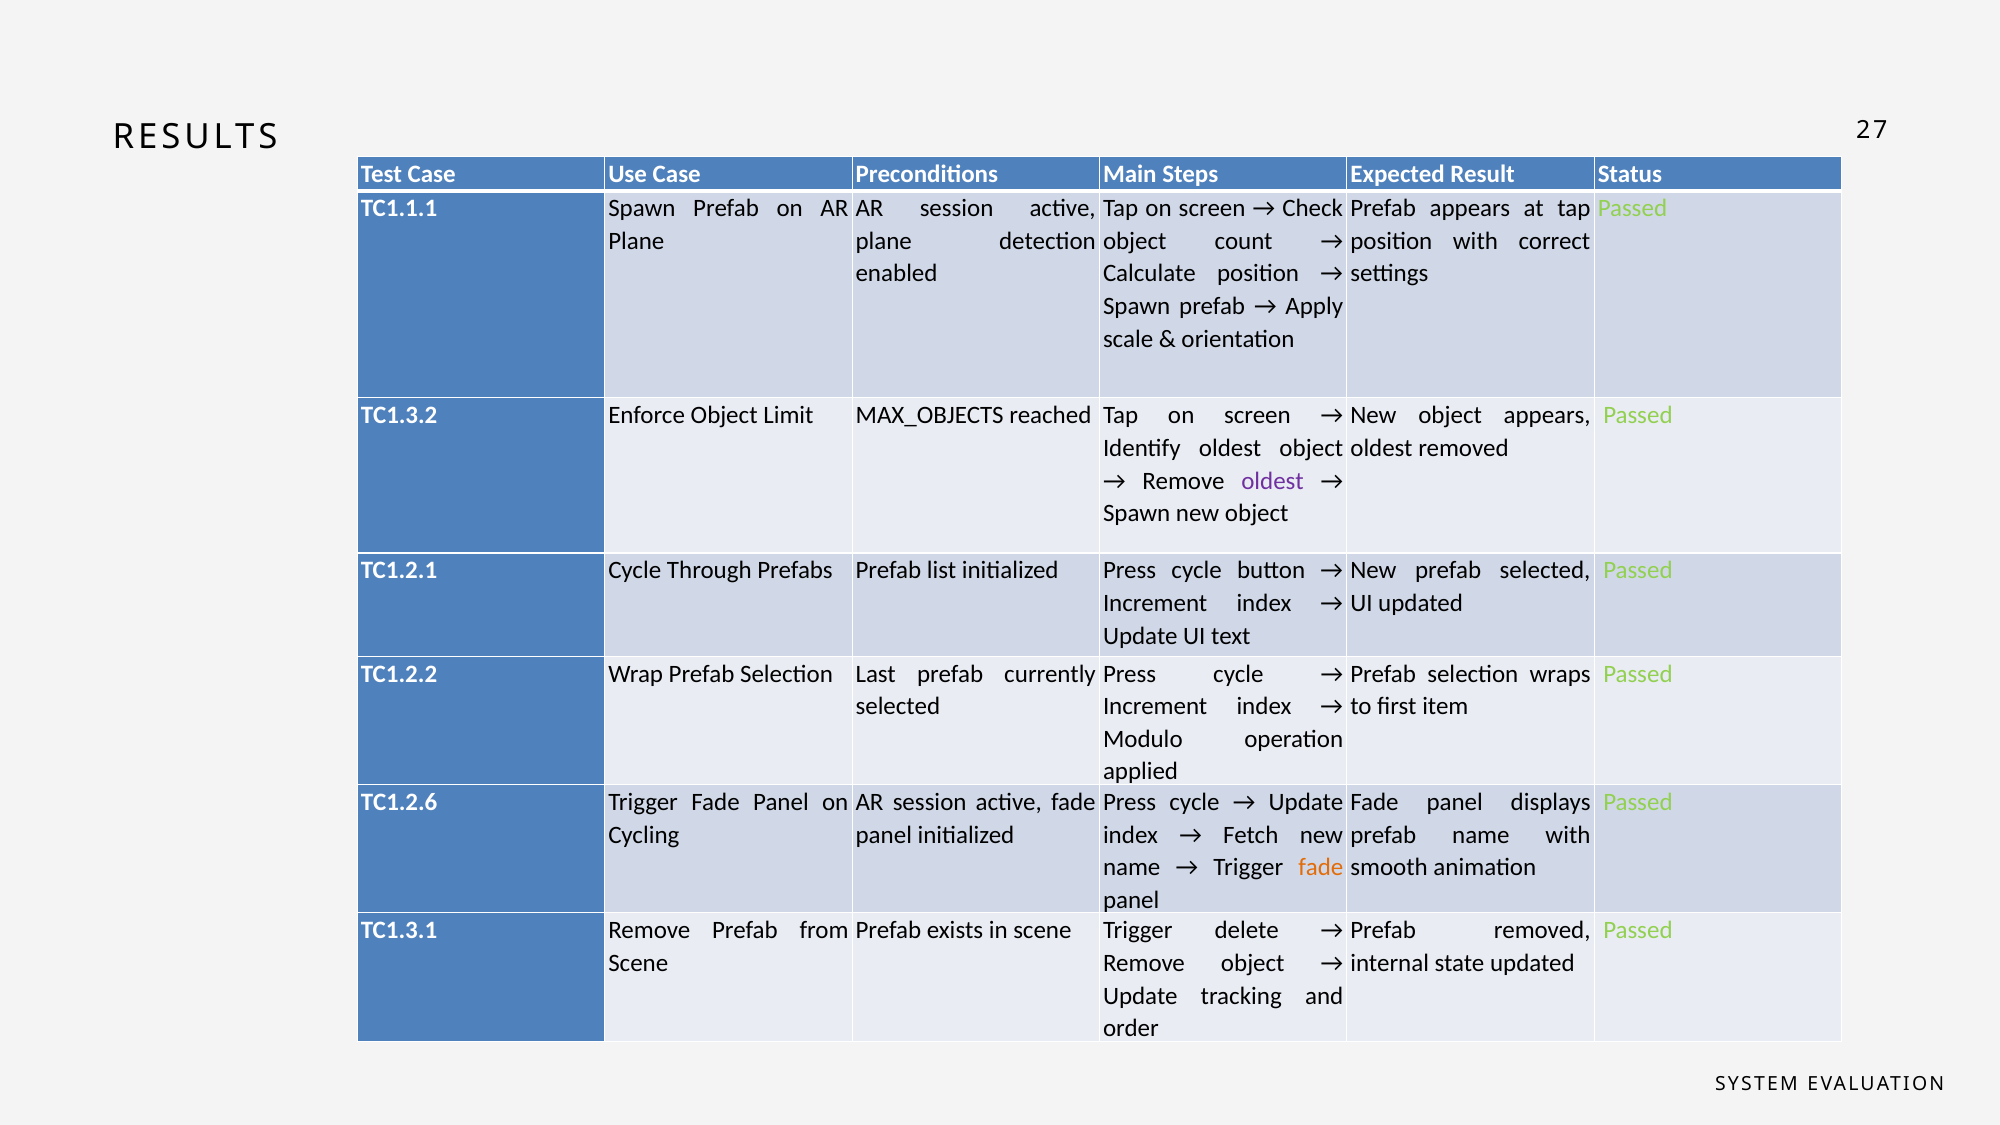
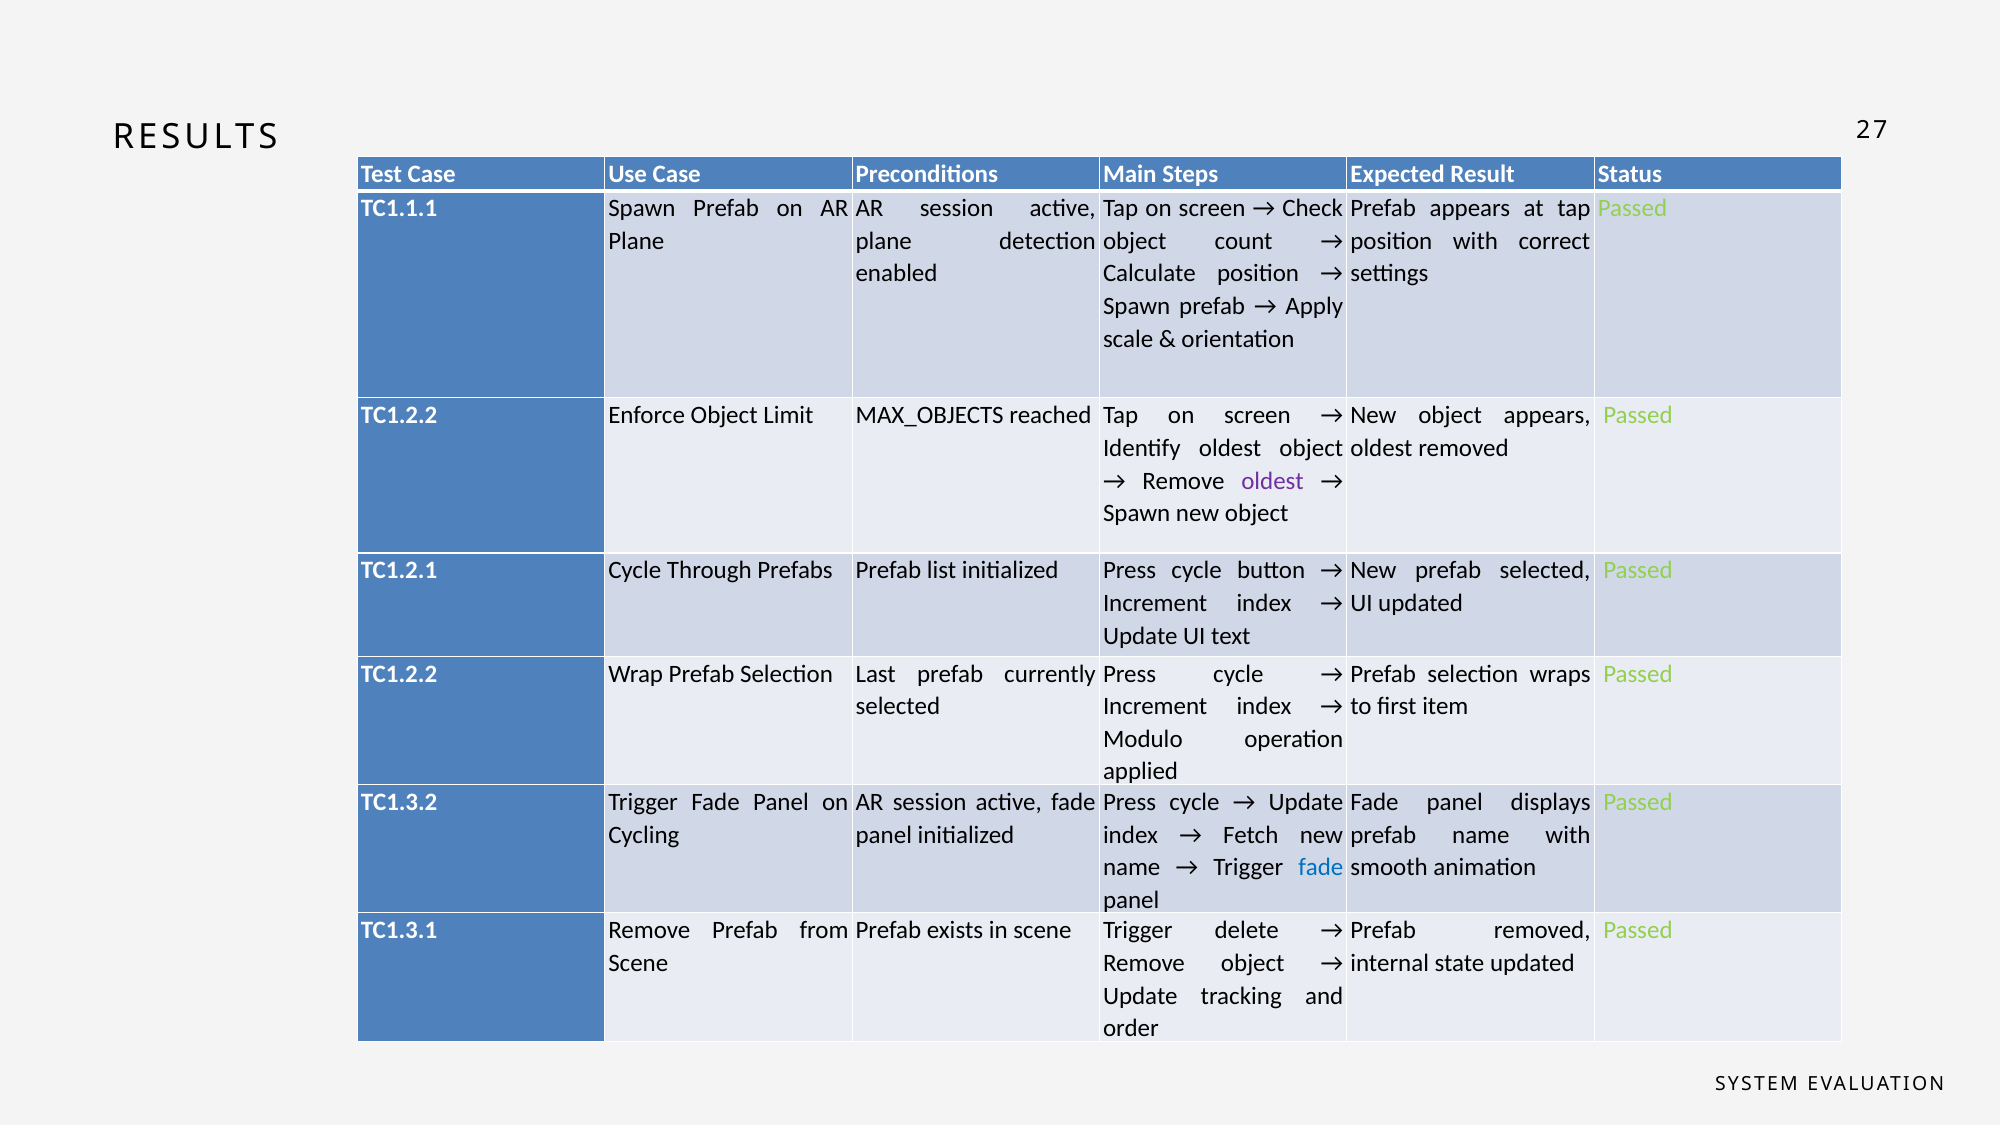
TC1.3.2: TC1.3.2 -> TC1.2.2 (399, 415)
TC1.2.6: TC1.2.6 -> TC1.3.2 (399, 802)
fade colour: orange -> blue (1321, 867)
